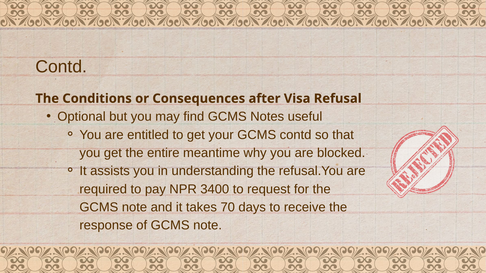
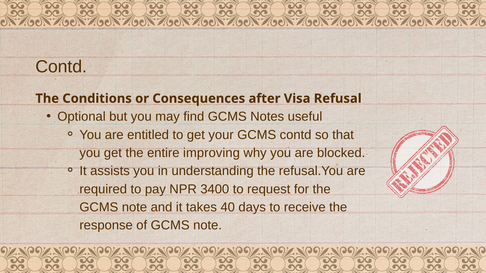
meantime: meantime -> improving (211, 153)
70: 70 -> 40 (228, 208)
